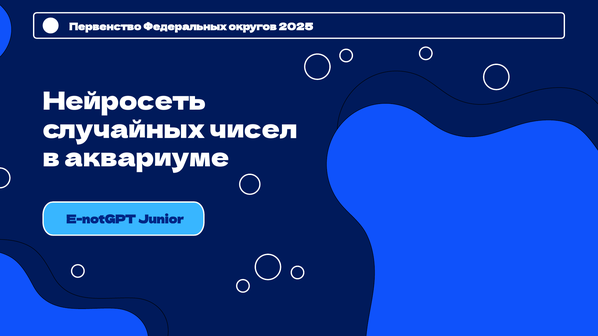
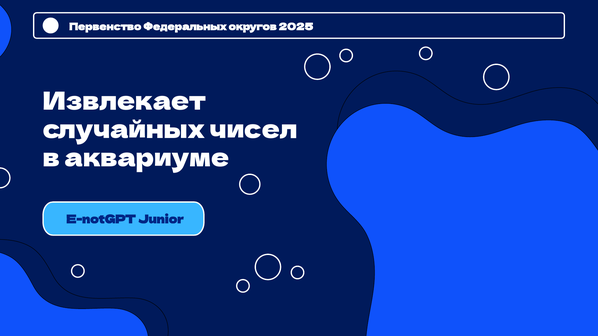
Нейросеть: Нейросеть -> Извлекает (124, 102)
